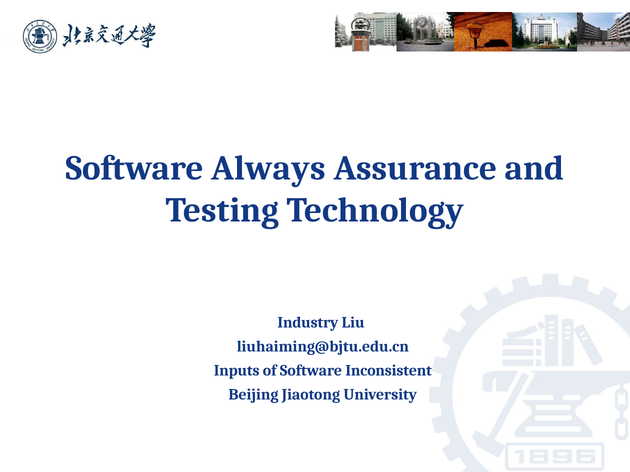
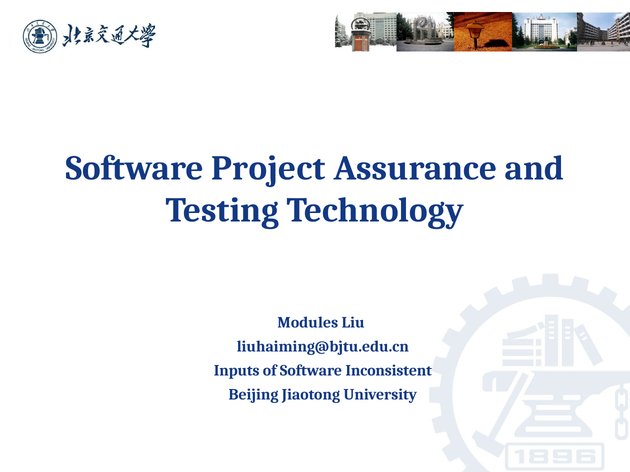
Always: Always -> Project (268, 169)
Industry: Industry -> Modules (308, 323)
